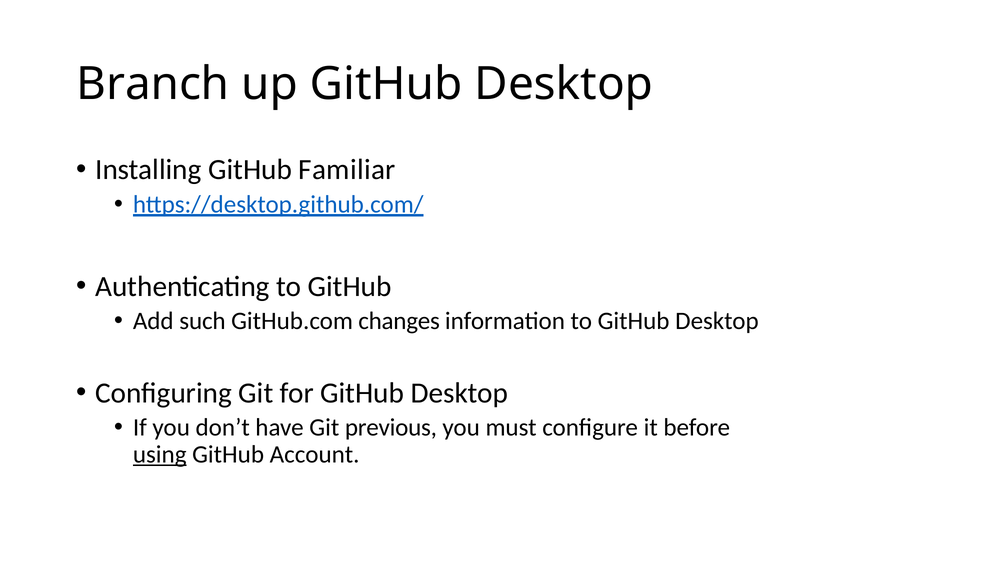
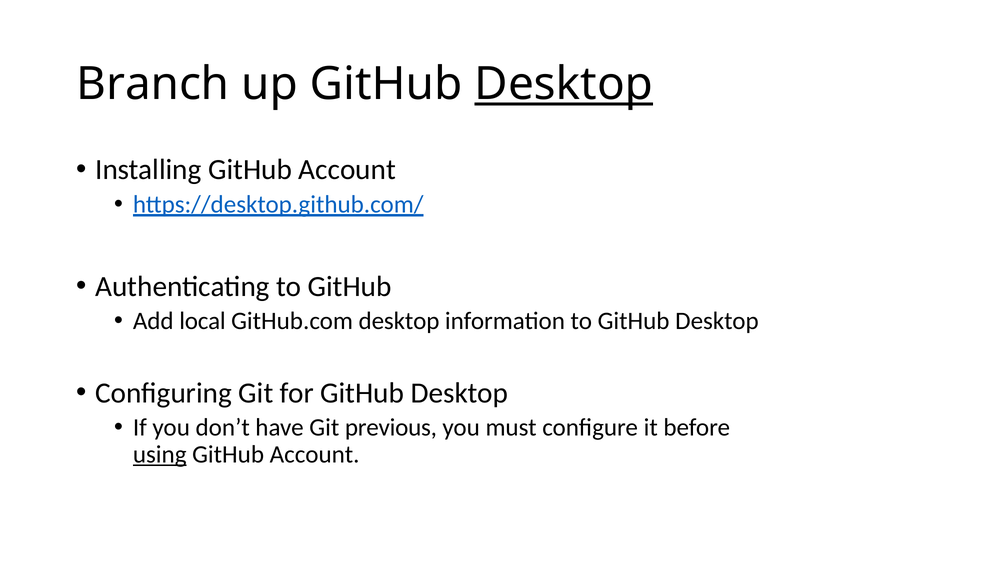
Desktop underline: none -> present (564, 84)
Installing GitHub Familiar: Familiar -> Account (347, 170)
such: such -> local (203, 321)
GitHub.com changes: changes -> desktop (399, 321)
